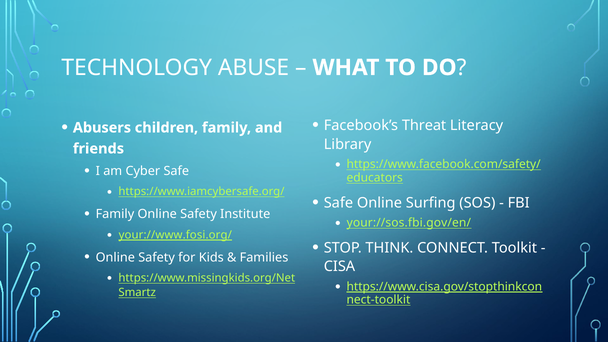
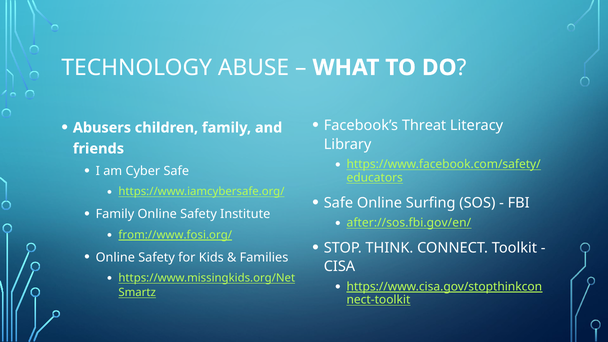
your://sos.fbi.gov/en/: your://sos.fbi.gov/en/ -> after://sos.fbi.gov/en/ (409, 223)
your://www.fosi.org/: your://www.fosi.org/ -> from://www.fosi.org/ (175, 235)
